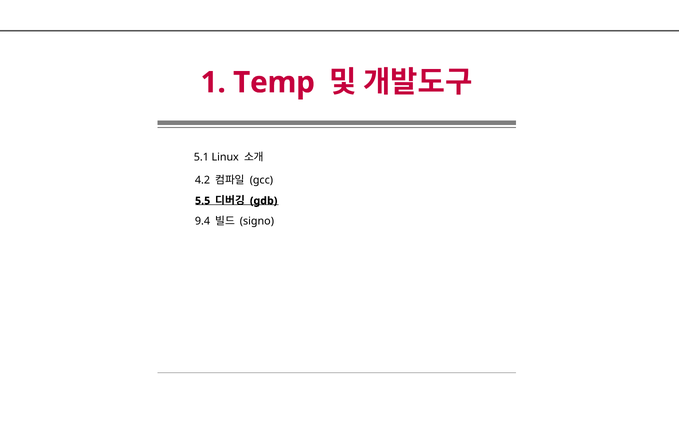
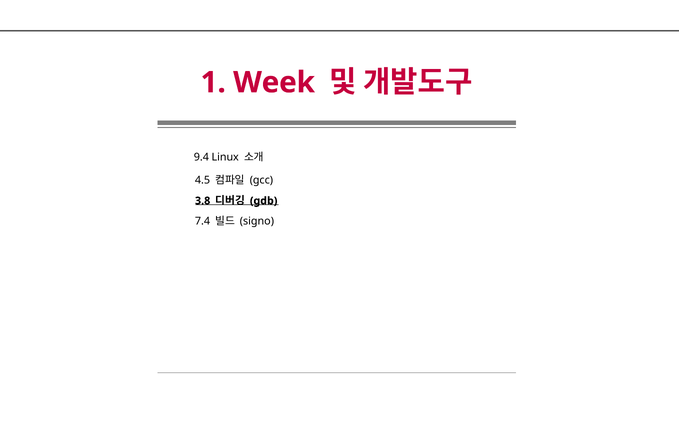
Temp: Temp -> Week (274, 82)
5.1: 5.1 -> 9.4 (201, 157)
4.2: 4.2 -> 4.5 (203, 180)
5.5: 5.5 -> 3.8 (203, 201)
9.4: 9.4 -> 7.4 (203, 221)
